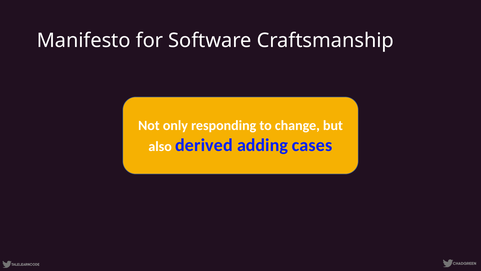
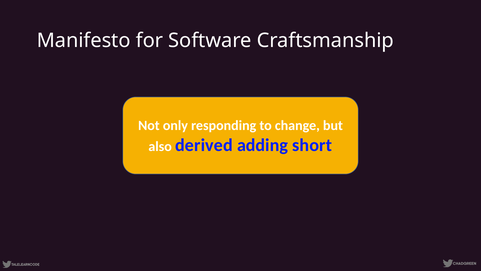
cases: cases -> short (312, 145)
